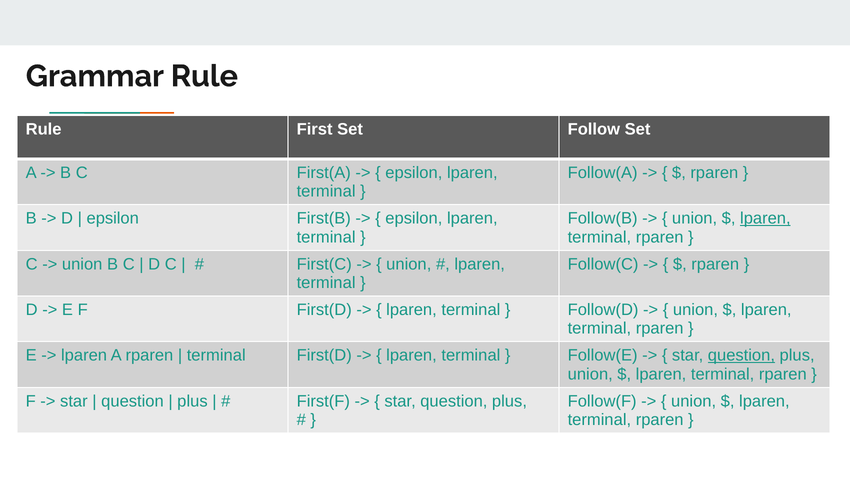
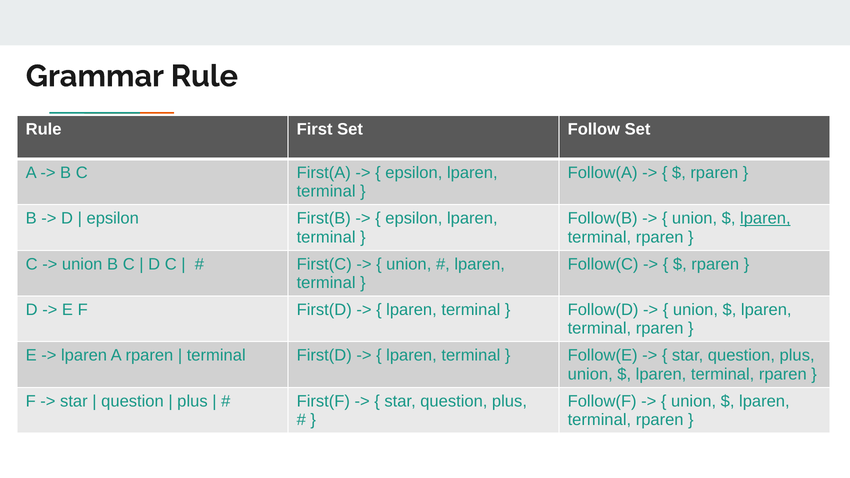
question underline: present -> none (741, 356)
